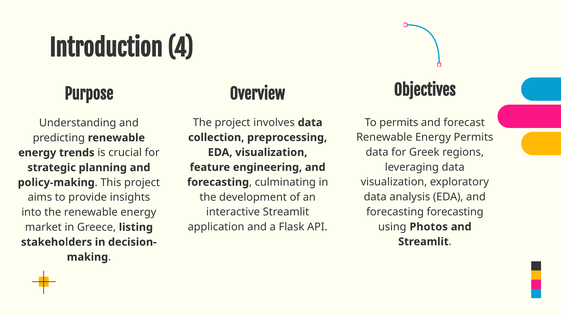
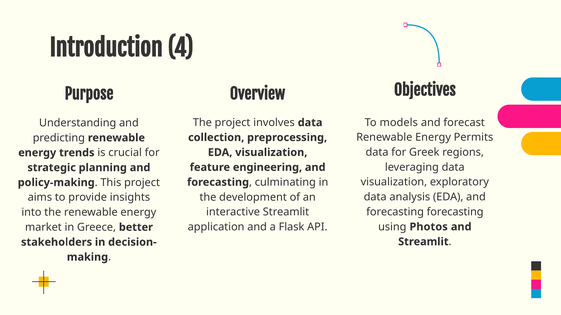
To permits: permits -> models (399, 123)
listing: listing -> better (136, 228)
